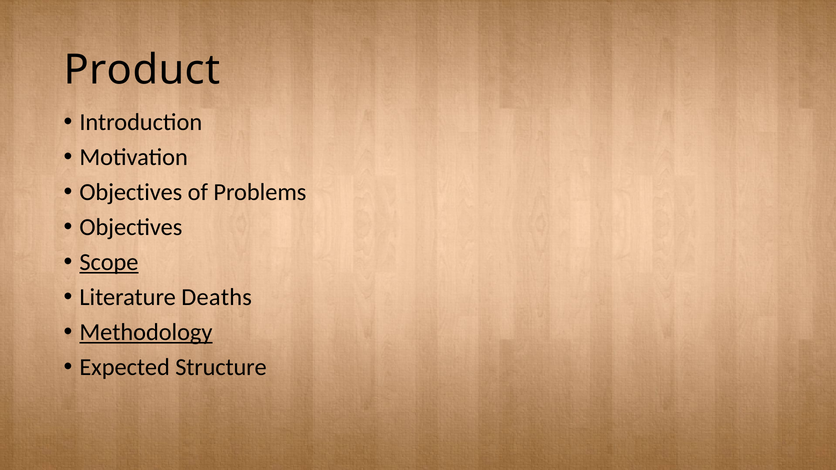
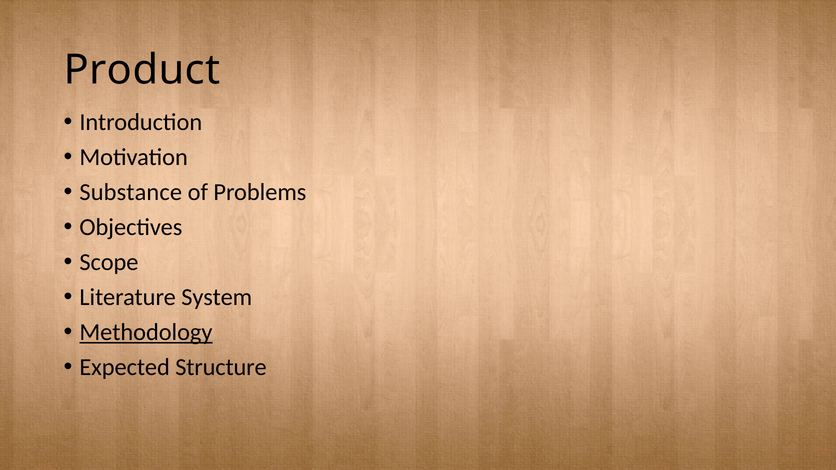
Objectives: Objectives -> Substance (131, 192)
Scope underline: present -> none (109, 262)
Deaths: Deaths -> System (217, 297)
